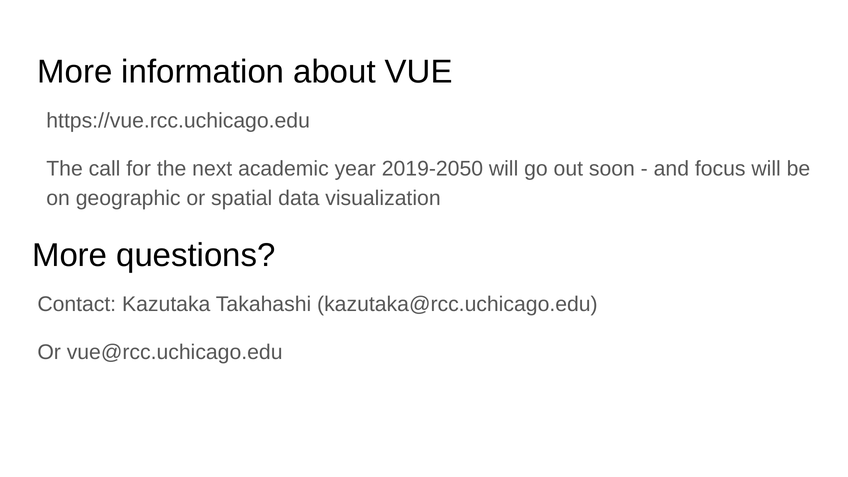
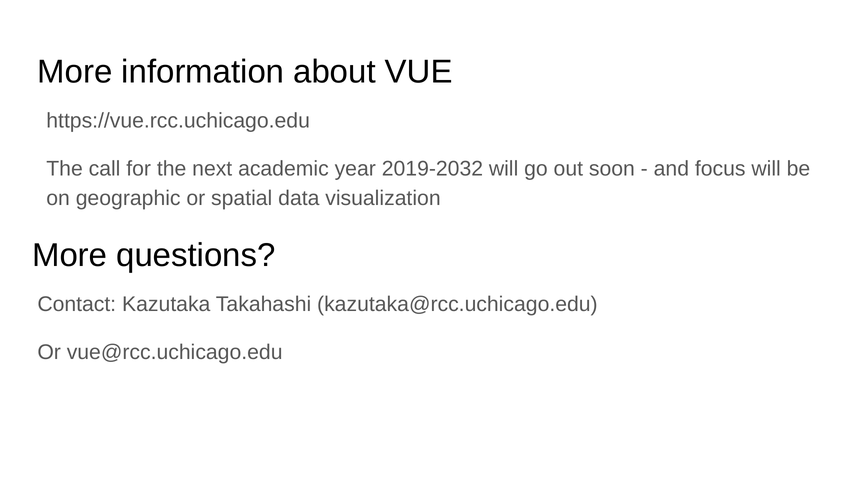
2019-2050: 2019-2050 -> 2019-2032 (432, 169)
